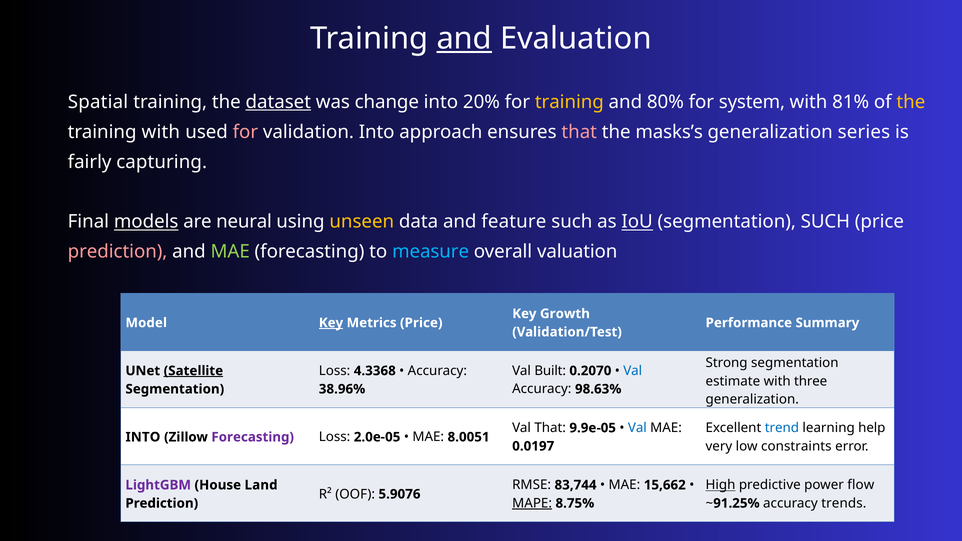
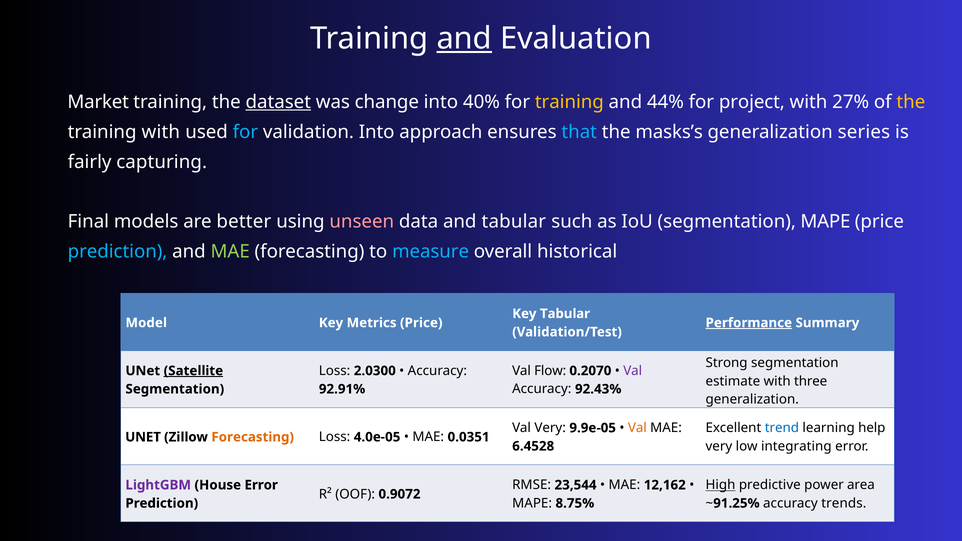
Spatial: Spatial -> Market (98, 102)
20%: 20% -> 40% (481, 102)
80%: 80% -> 44% (665, 102)
system: system -> project (752, 102)
81%: 81% -> 27% (851, 102)
for colour: pink -> light blue (245, 132)
that colour: pink -> light blue (579, 132)
models underline: present -> none (146, 222)
neural: neural -> better (244, 222)
unseen colour: yellow -> pink (362, 222)
and feature: feature -> tabular (514, 222)
IoU underline: present -> none (637, 222)
segmentation SUCH: SUCH -> MAPE (825, 222)
prediction colour: pink -> light blue (118, 252)
valuation: valuation -> historical (577, 252)
Key Growth: Growth -> Tabular (565, 314)
Key underline: present -> none (331, 323)
Performance underline: none -> present (749, 323)
4.3368: 4.3368 -> 2.0300 (375, 371)
Built: Built -> Flow (550, 371)
Val colour: blue -> purple (633, 371)
98.63%: 98.63% -> 92.43% (598, 389)
38.96%: 38.96% -> 92.91% (342, 389)
Val That: That -> Very (550, 428)
Val colour: blue -> orange (637, 428)
INTO: INTO -> UNET (143, 437)
Forecasting colour: purple -> orange (253, 437)
2.0e-05: 2.0e-05 -> 4.0e-05 (377, 437)
8.0051: 8.0051 -> 0.0351 (469, 437)
constraints: constraints -> integrating (796, 446)
0.0197: 0.0197 -> 6.4528 (533, 446)
83,744: 83,744 -> 23,544 (576, 485)
15,662: 15,662 -> 12,162 (665, 485)
flow: flow -> area (861, 485)
House Land: Land -> Error (261, 485)
5.9076: 5.9076 -> 0.9072 (399, 494)
MAPE underline: present -> none (532, 503)
